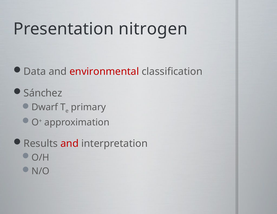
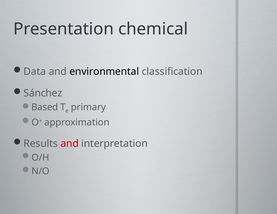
nitrogen: nitrogen -> chemical (153, 29)
environmental colour: red -> black (104, 72)
Dwarf: Dwarf -> Based (45, 107)
